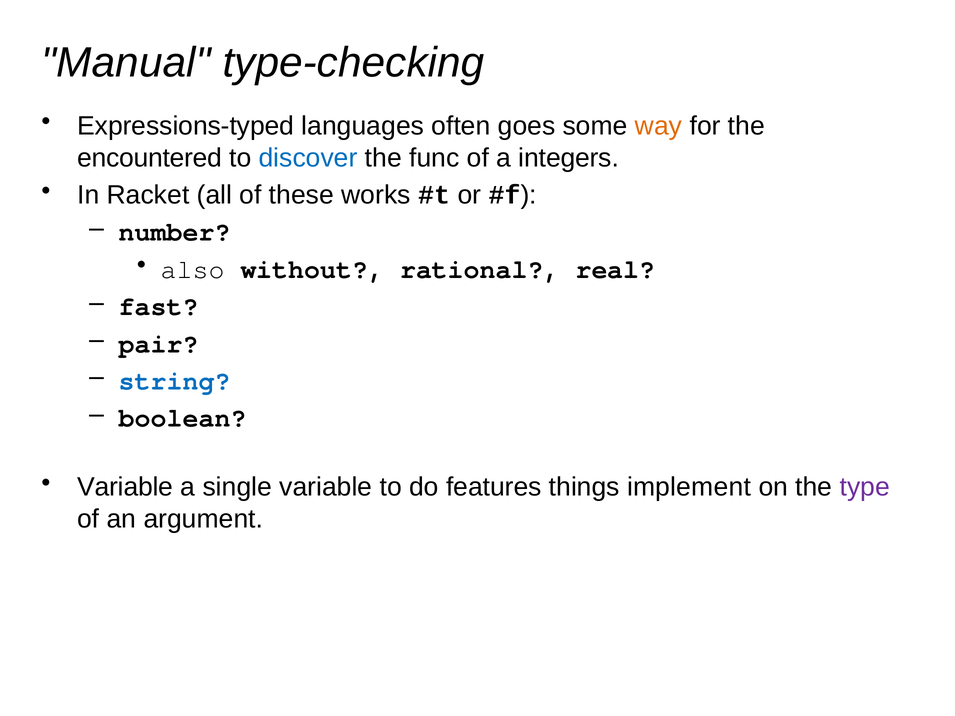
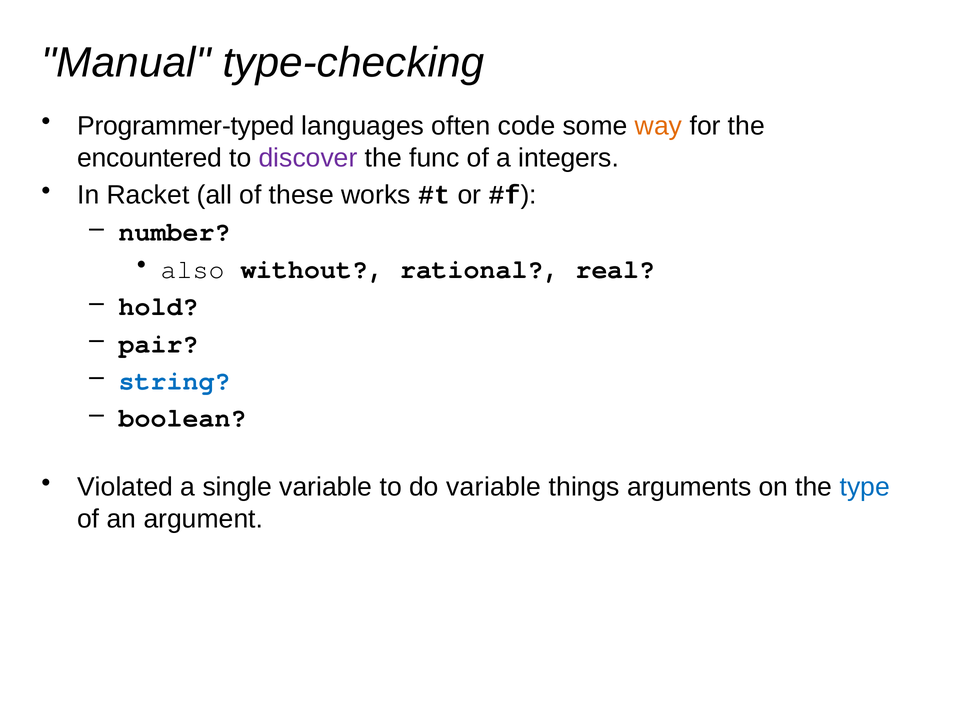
Expressions-typed: Expressions-typed -> Programmer-typed (186, 126)
goes: goes -> code (527, 126)
discover colour: blue -> purple (308, 158)
fast: fast -> hold (159, 307)
Variable: Variable -> Violated (125, 487)
do features: features -> variable (494, 487)
implement: implement -> arguments (689, 487)
type colour: purple -> blue (865, 487)
